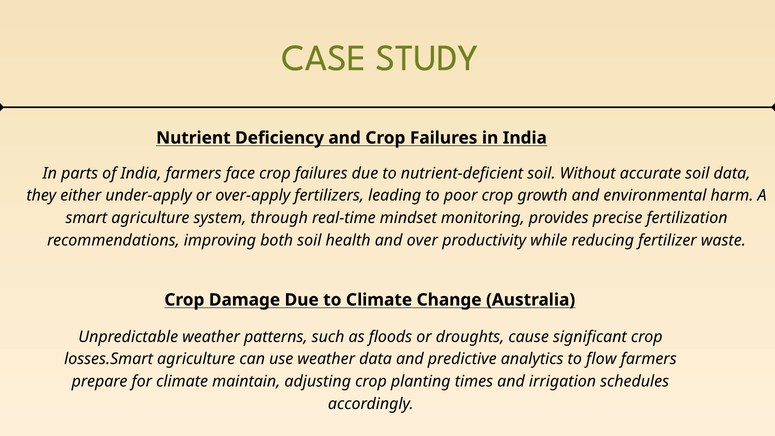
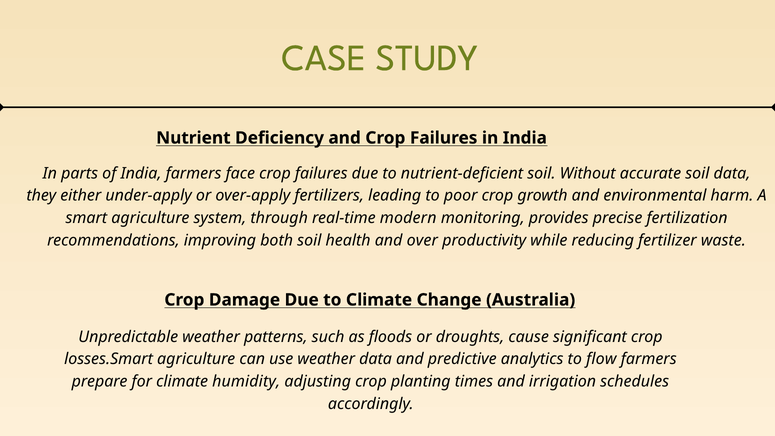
mindset: mindset -> modern (408, 218)
maintain: maintain -> humidity (246, 381)
